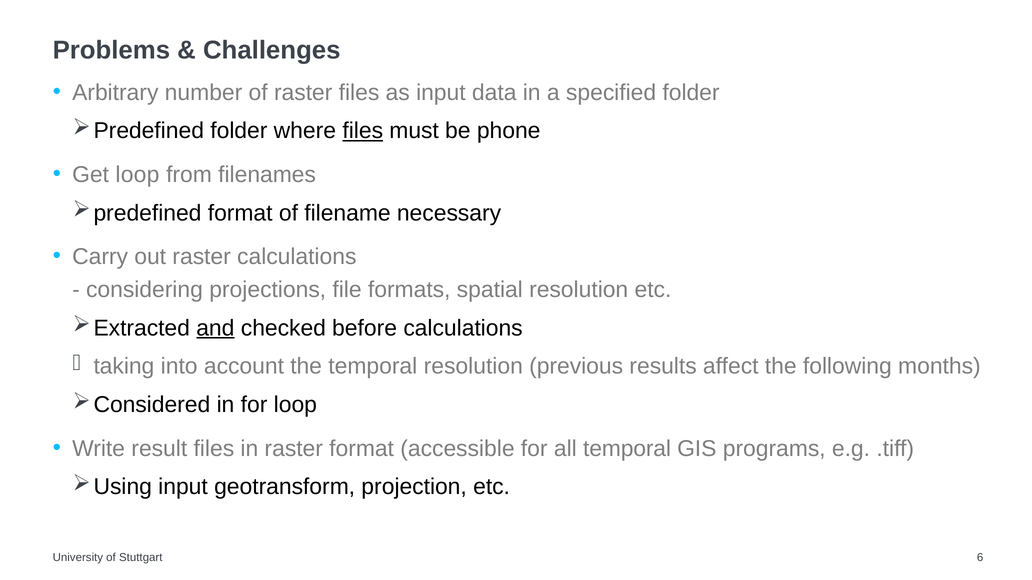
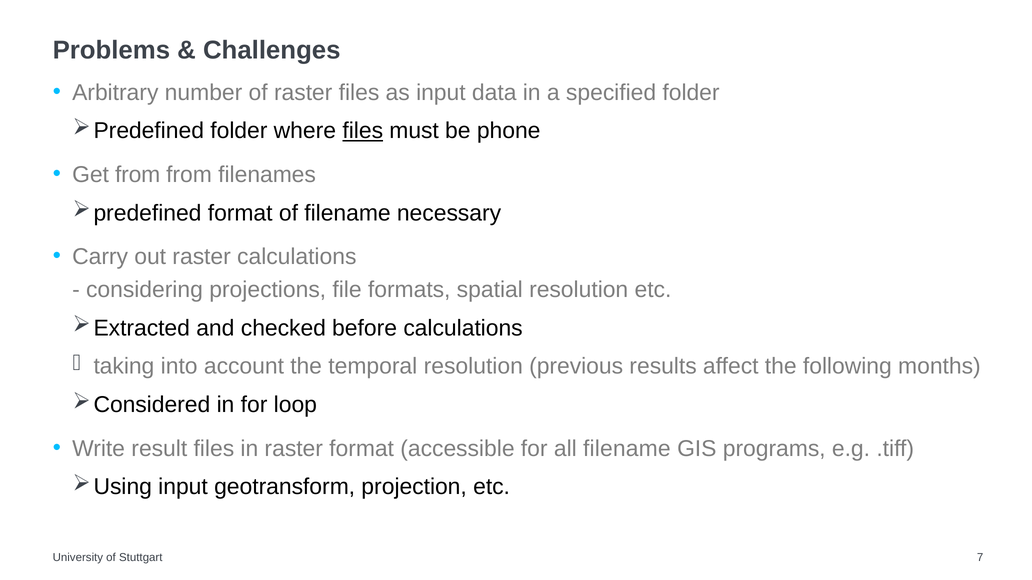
Get loop: loop -> from (138, 175)
and underline: present -> none (215, 328)
all temporal: temporal -> filename (627, 449)
6: 6 -> 7 (980, 558)
